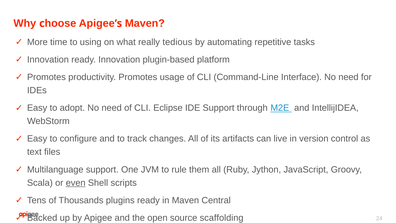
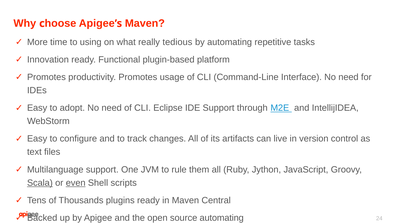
ready Innovation: Innovation -> Functional (119, 60)
Scala underline: none -> present (40, 183)
source scaffolding: scaffolding -> automating (222, 218)
